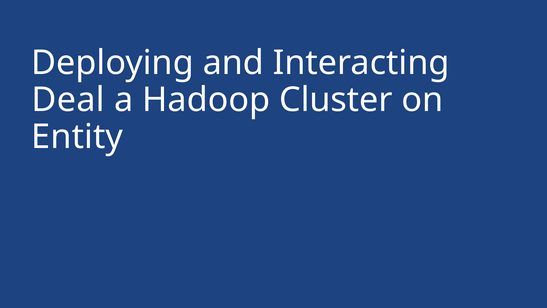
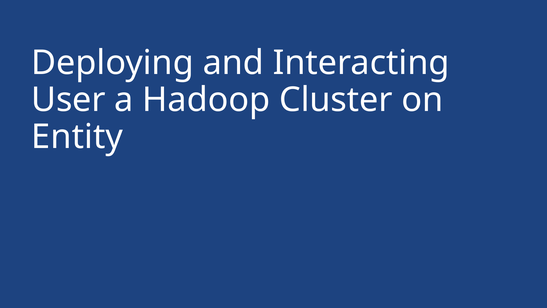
Deal: Deal -> User (68, 100)
